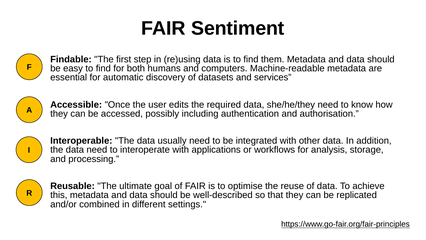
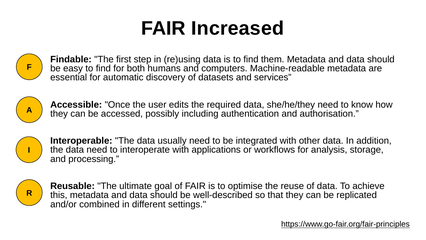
Sentiment: Sentiment -> Increased (238, 28)
